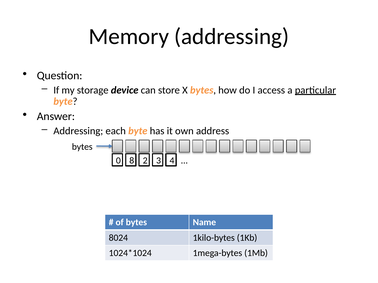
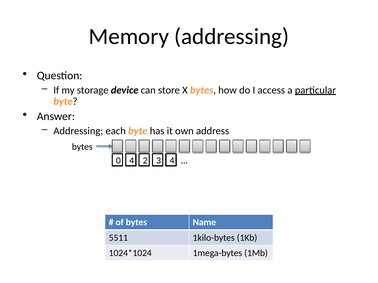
0 8: 8 -> 4 (132, 161)
8024: 8024 -> 5511 (118, 238)
